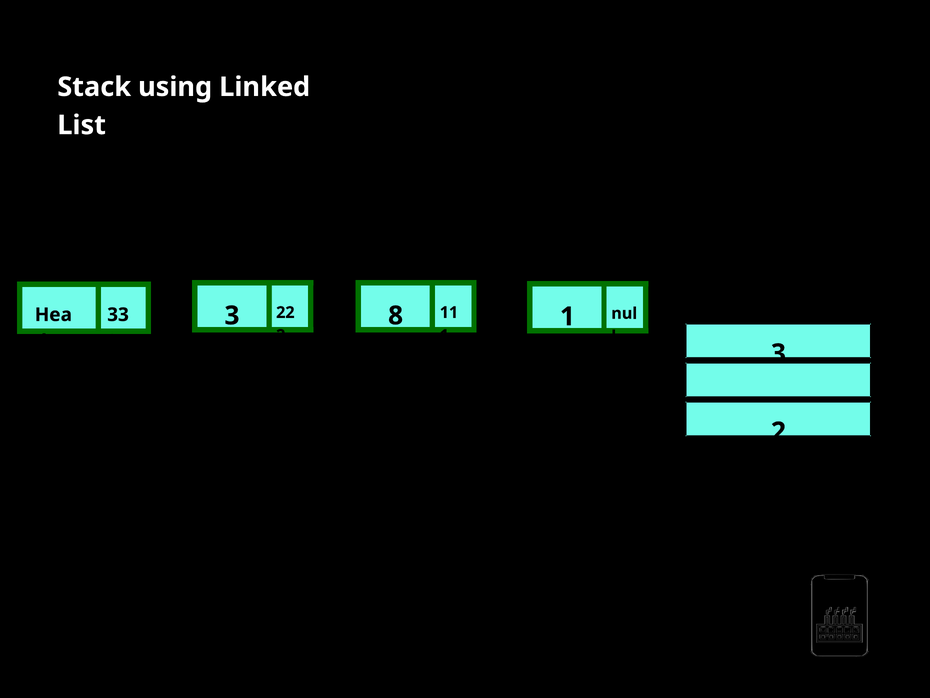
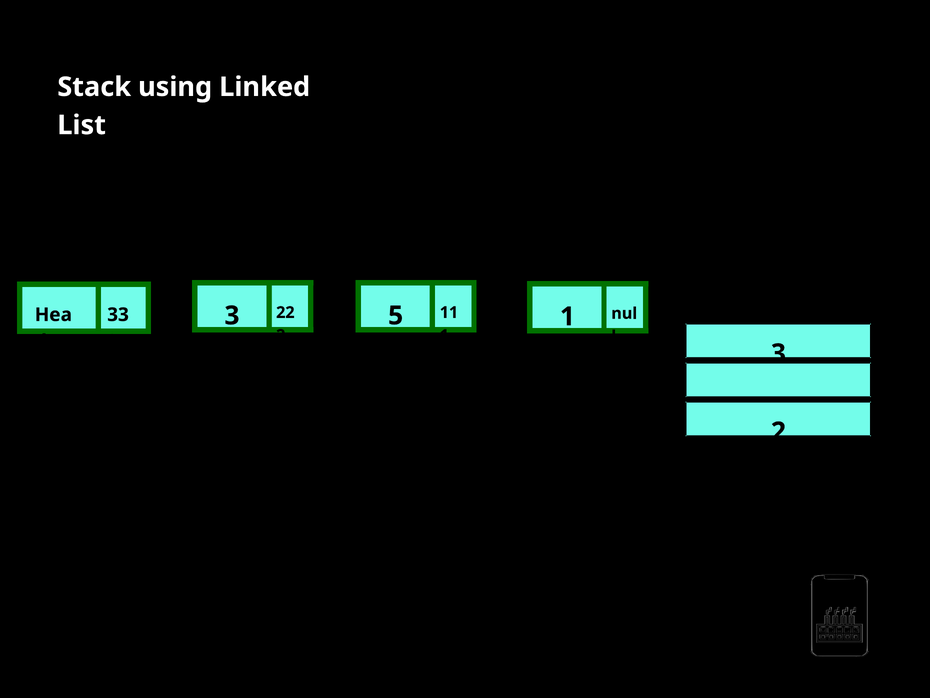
8: 8 -> 5 (396, 316)
